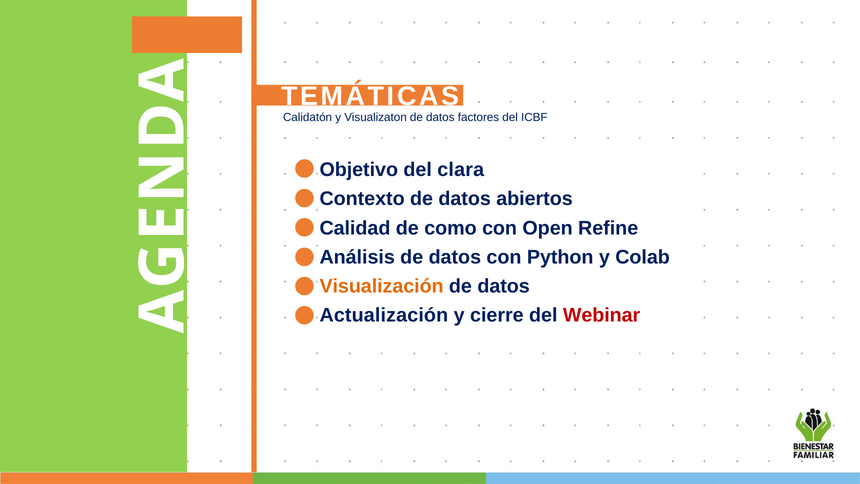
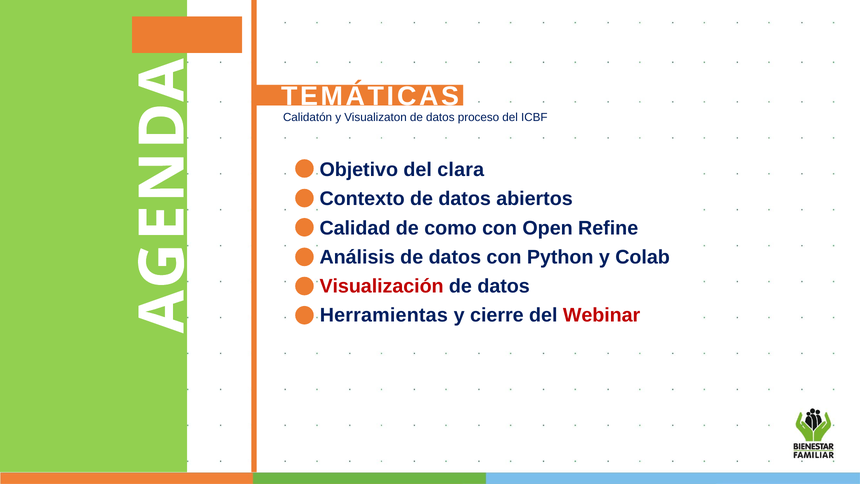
factores: factores -> proceso (478, 118)
Visualización colour: orange -> red (382, 286)
Actualización: Actualización -> Herramientas (384, 315)
